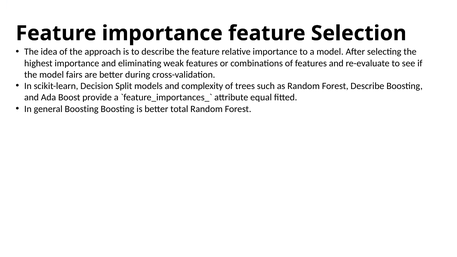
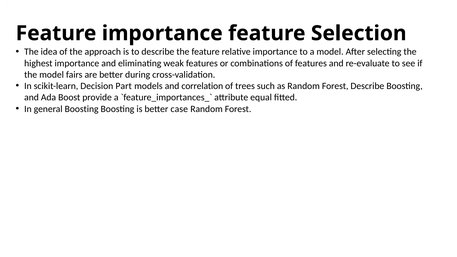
Split: Split -> Part (124, 86)
complexity: complexity -> correlation (202, 86)
total: total -> case (179, 109)
